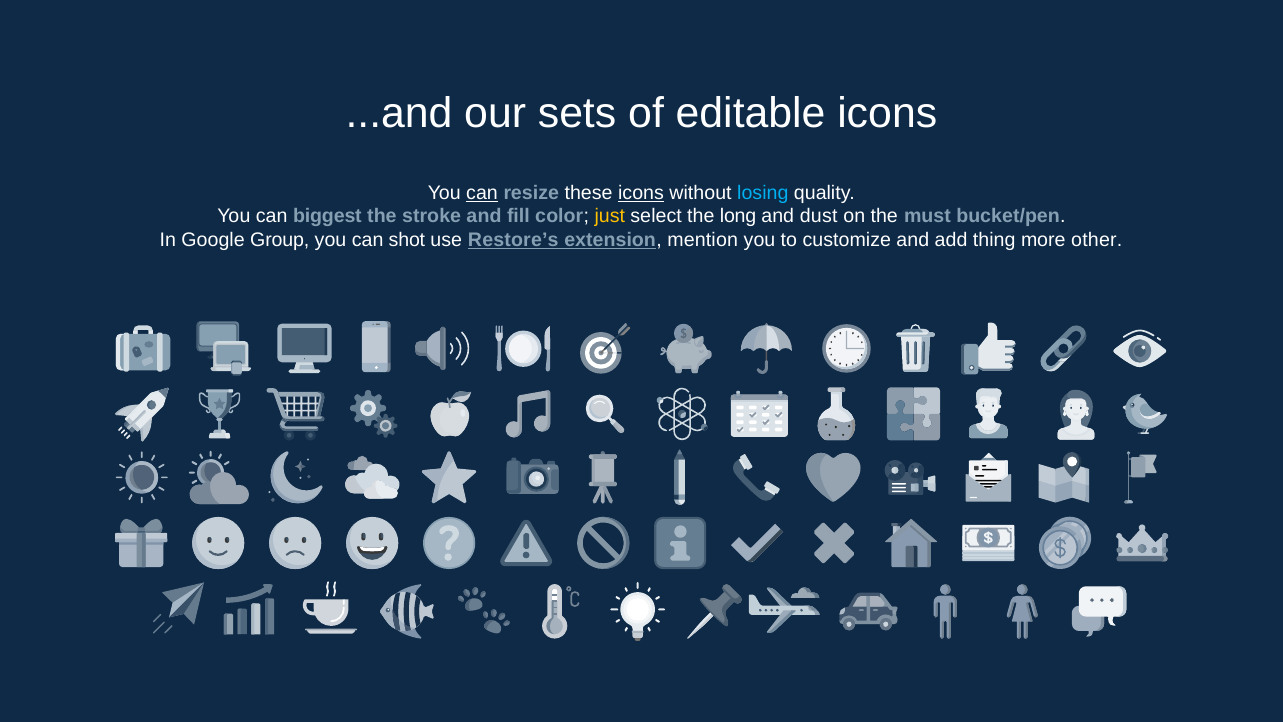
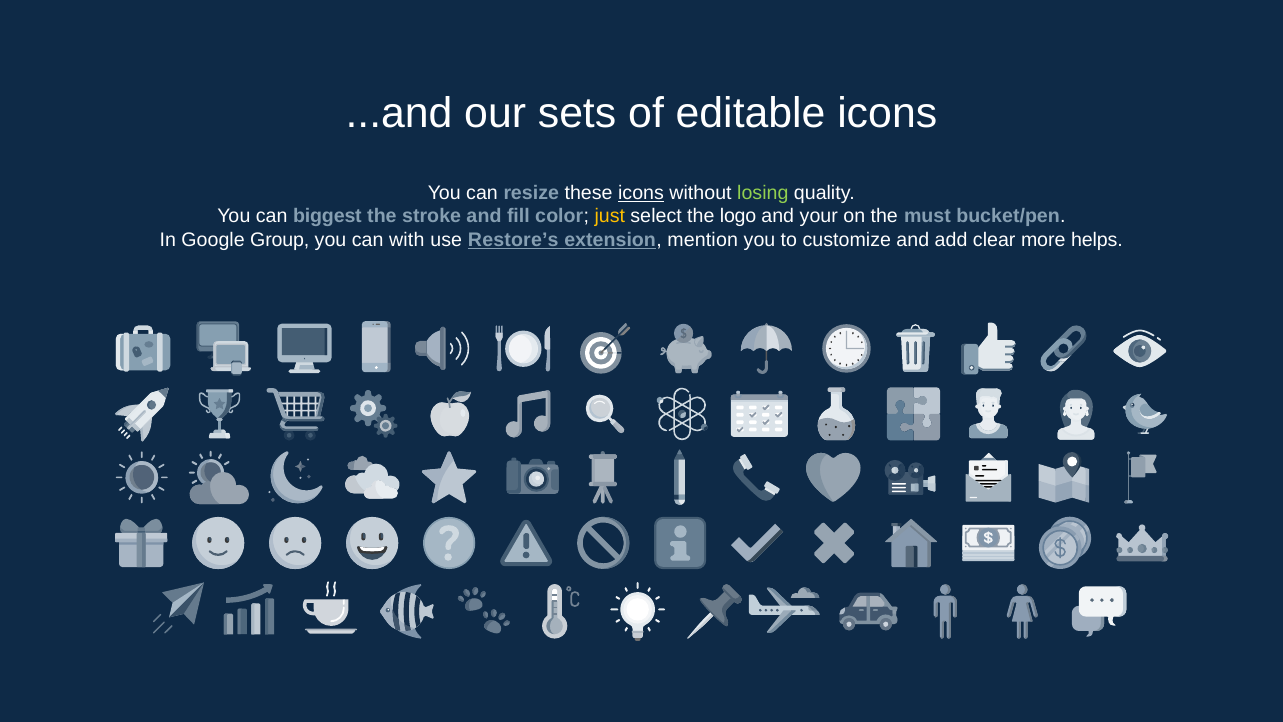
can underline: present -> none (482, 193)
losing colour: light blue -> light green (763, 193)
long: long -> logo (738, 216)
dust: dust -> your (819, 216)
shot: shot -> with (407, 240)
thing: thing -> clear (994, 240)
other: other -> helps (1097, 240)
